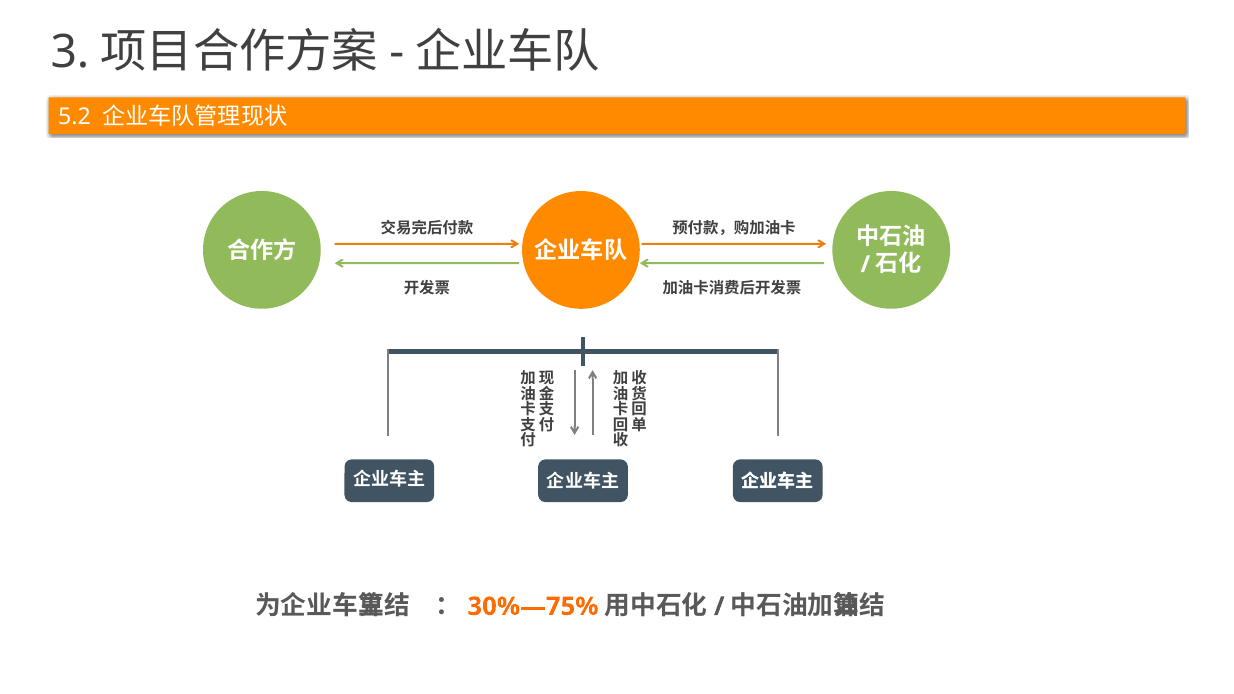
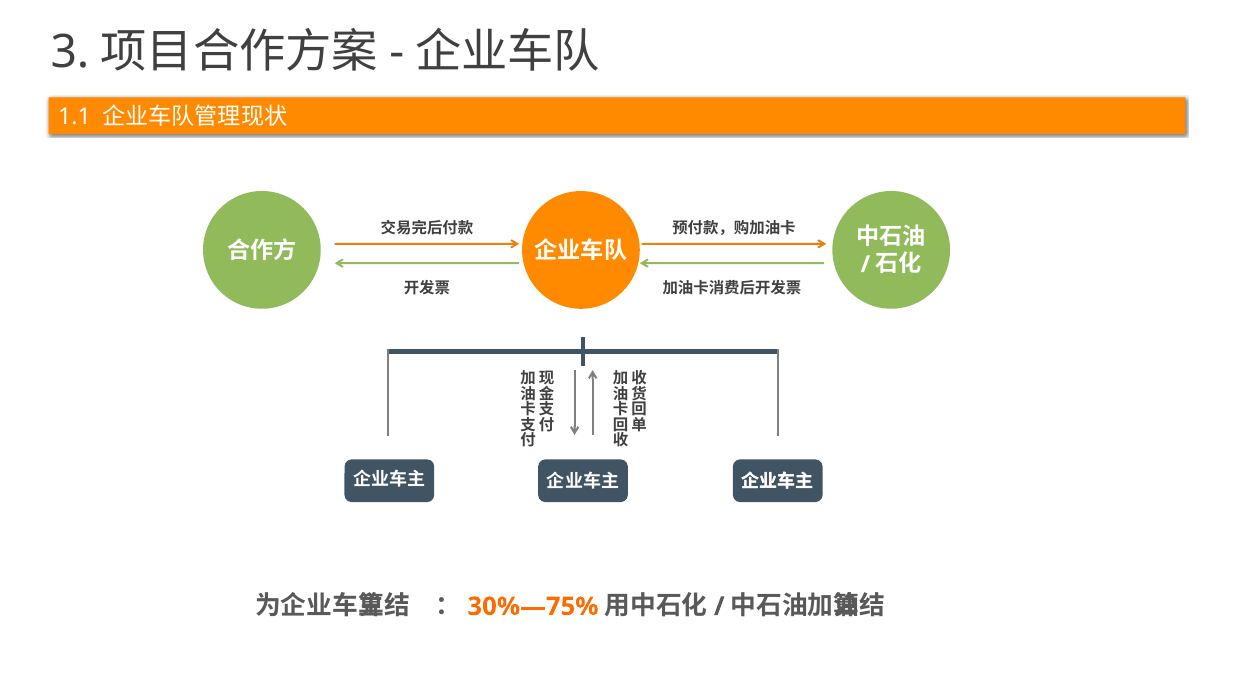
5.2: 5.2 -> 1.1 (74, 117)
